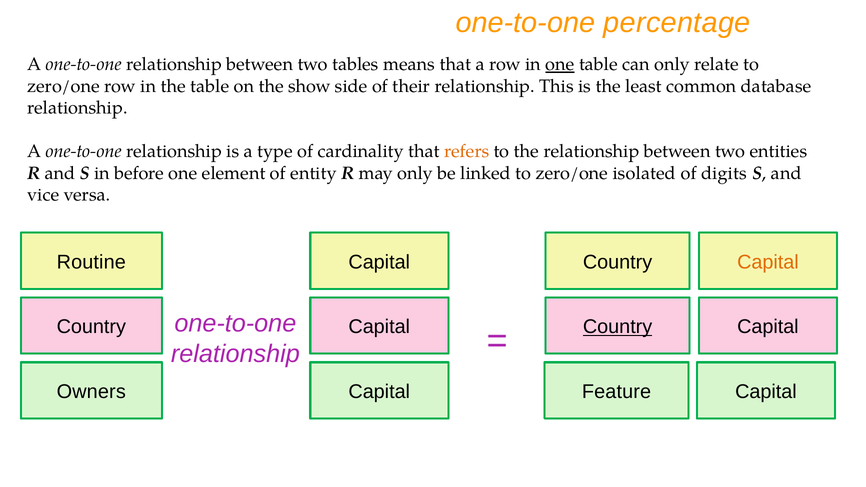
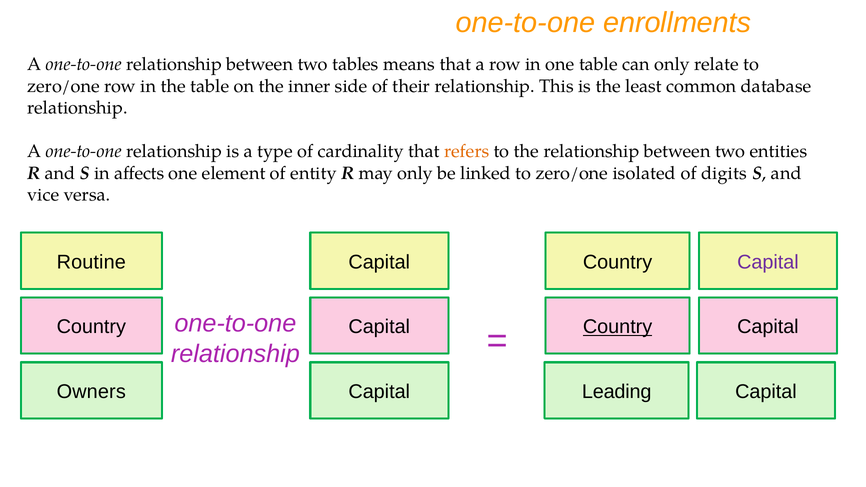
percentage: percentage -> enrollments (677, 23)
one underline: present -> none (560, 65)
show: show -> inner (309, 86)
before: before -> affects (139, 173)
Capital colour: orange -> purple (768, 262)
Feature: Feature -> Leading (617, 392)
